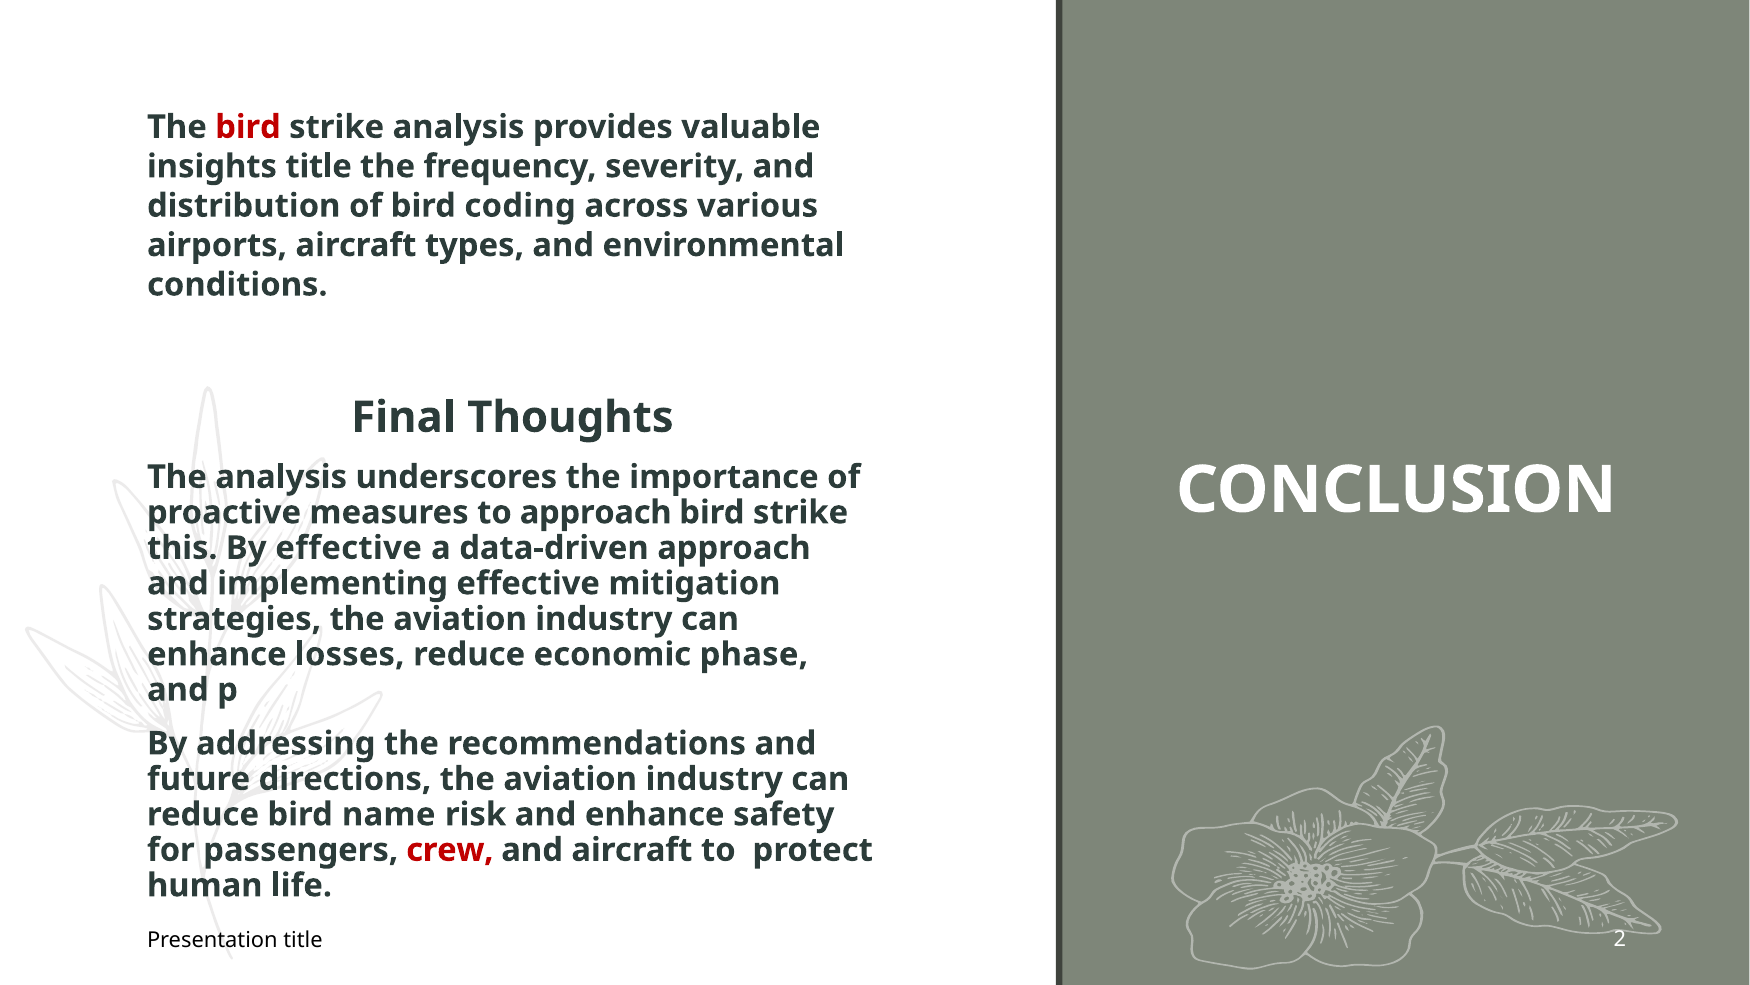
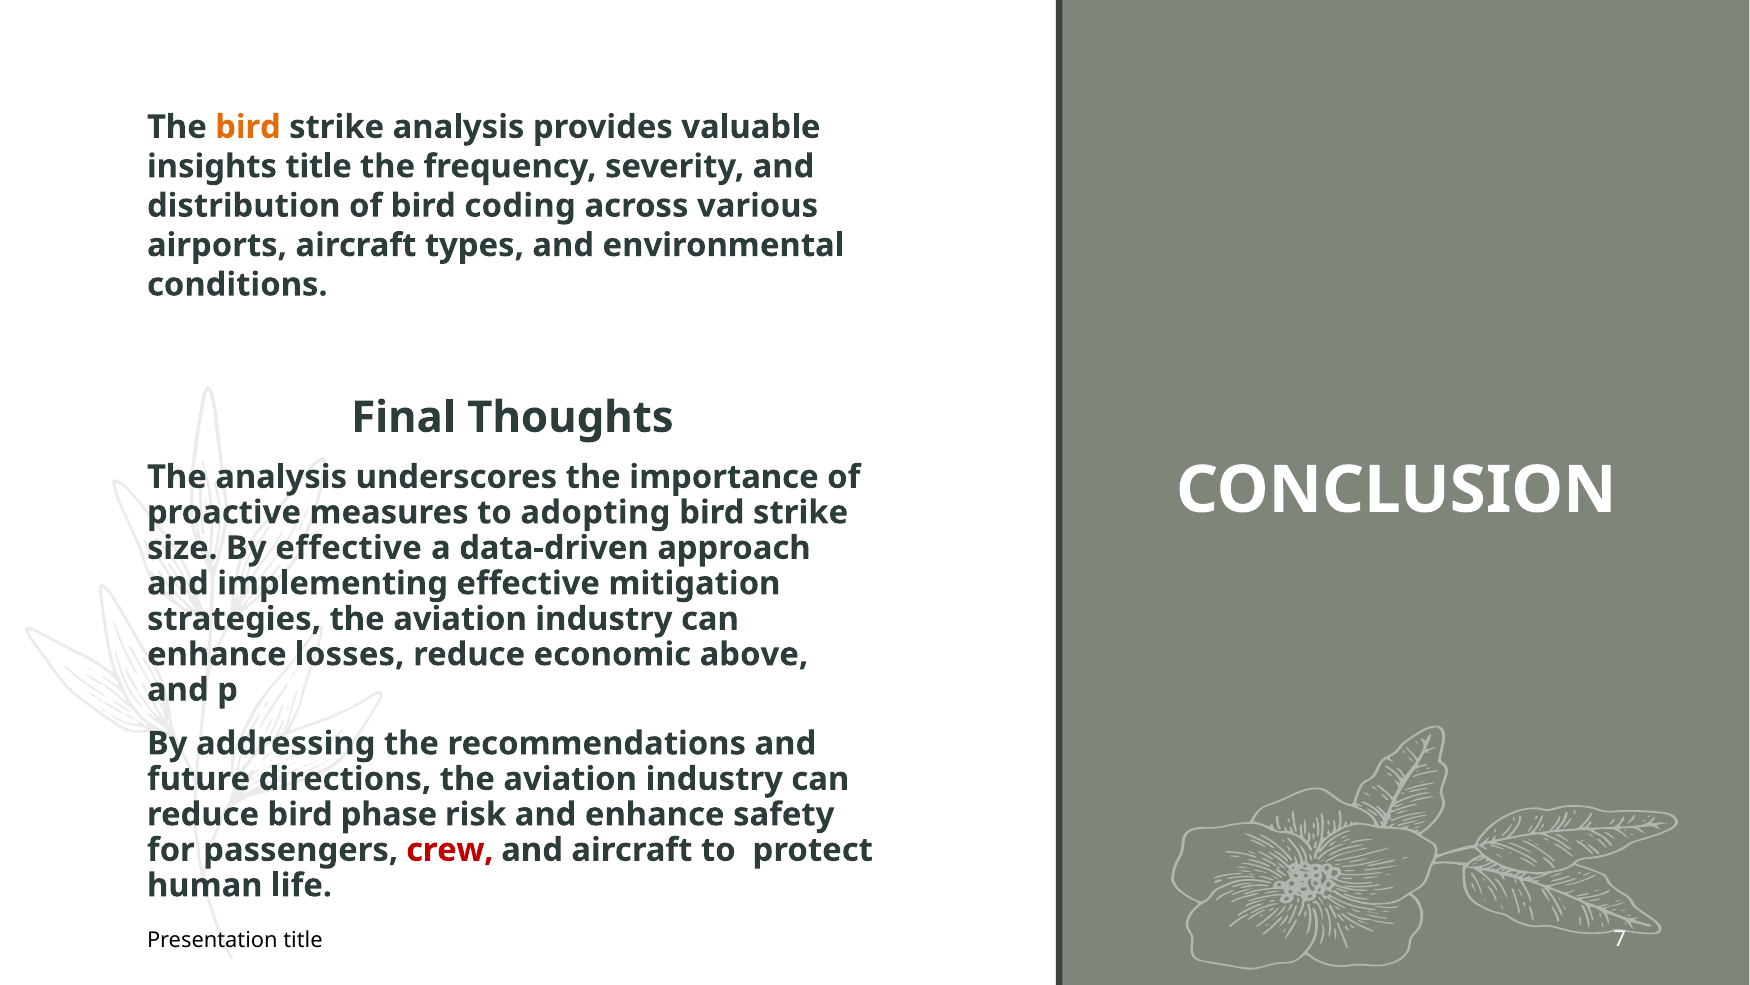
bird colour: red -> orange (248, 127)
to approach: approach -> adopting (595, 512)
this: this -> size (182, 548)
phase: phase -> above (754, 654)
name: name -> phase (389, 814)
2: 2 -> 7 (1620, 938)
